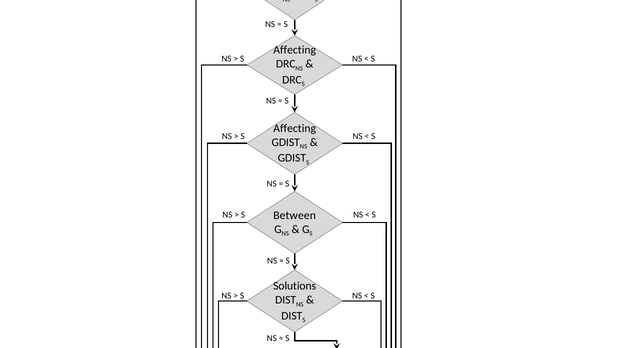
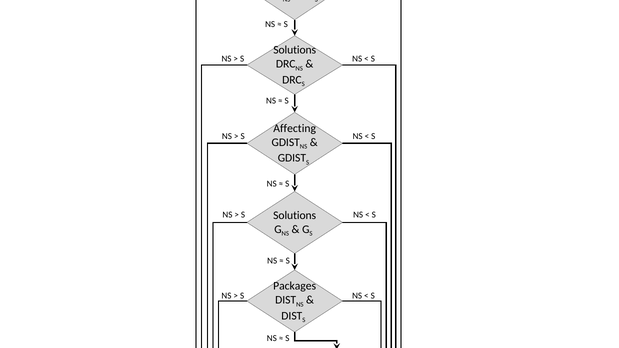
Affecting: Affecting -> Solutions (295, 50)
Between: Between -> Solutions (295, 215)
Solutions: Solutions -> Packages (295, 286)
